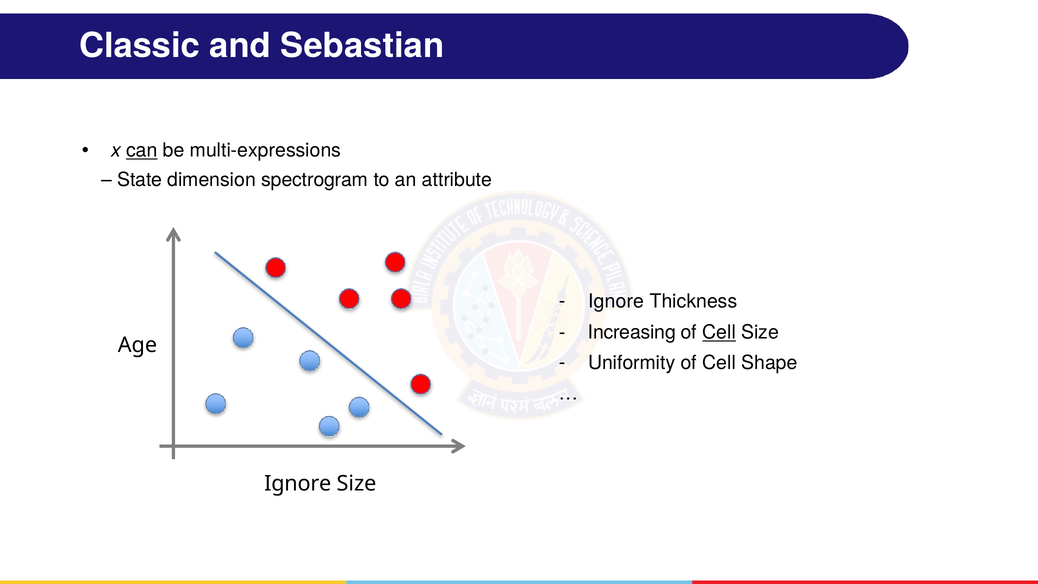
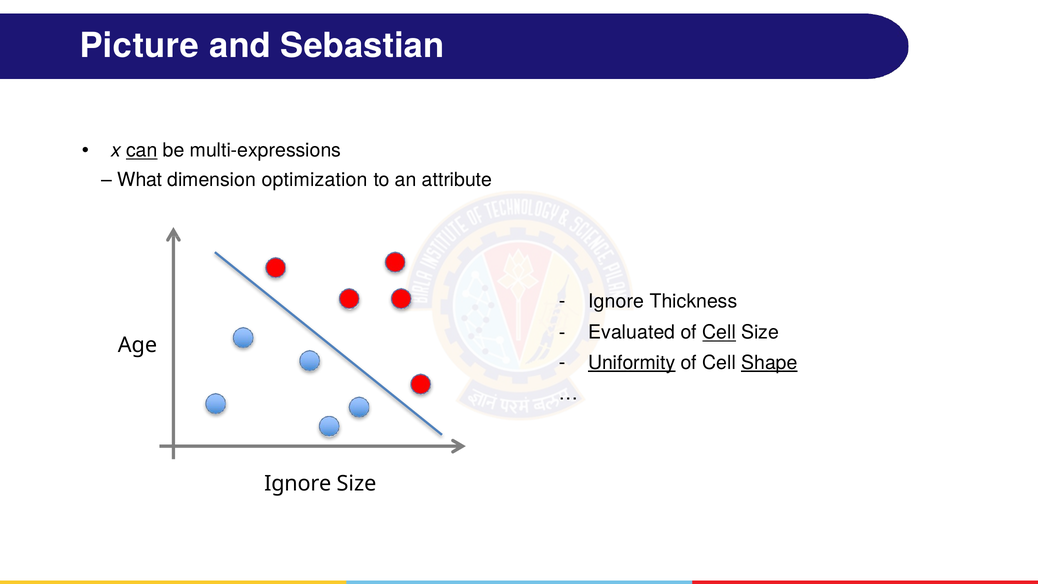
Classic: Classic -> Picture (139, 46)
State: State -> What (140, 180)
spectrogram: spectrogram -> optimization (315, 180)
Increasing: Increasing -> Evaluated (632, 332)
Uniformity underline: none -> present (632, 363)
Shape underline: none -> present (769, 363)
